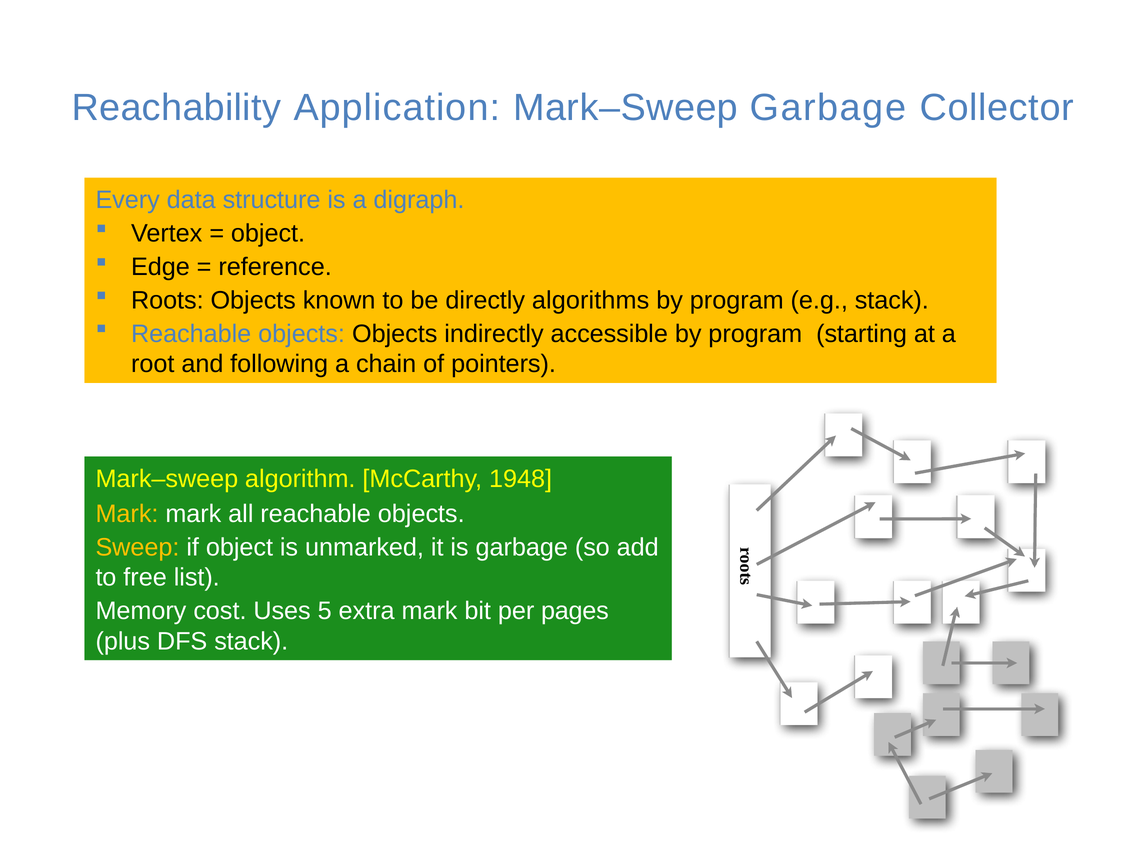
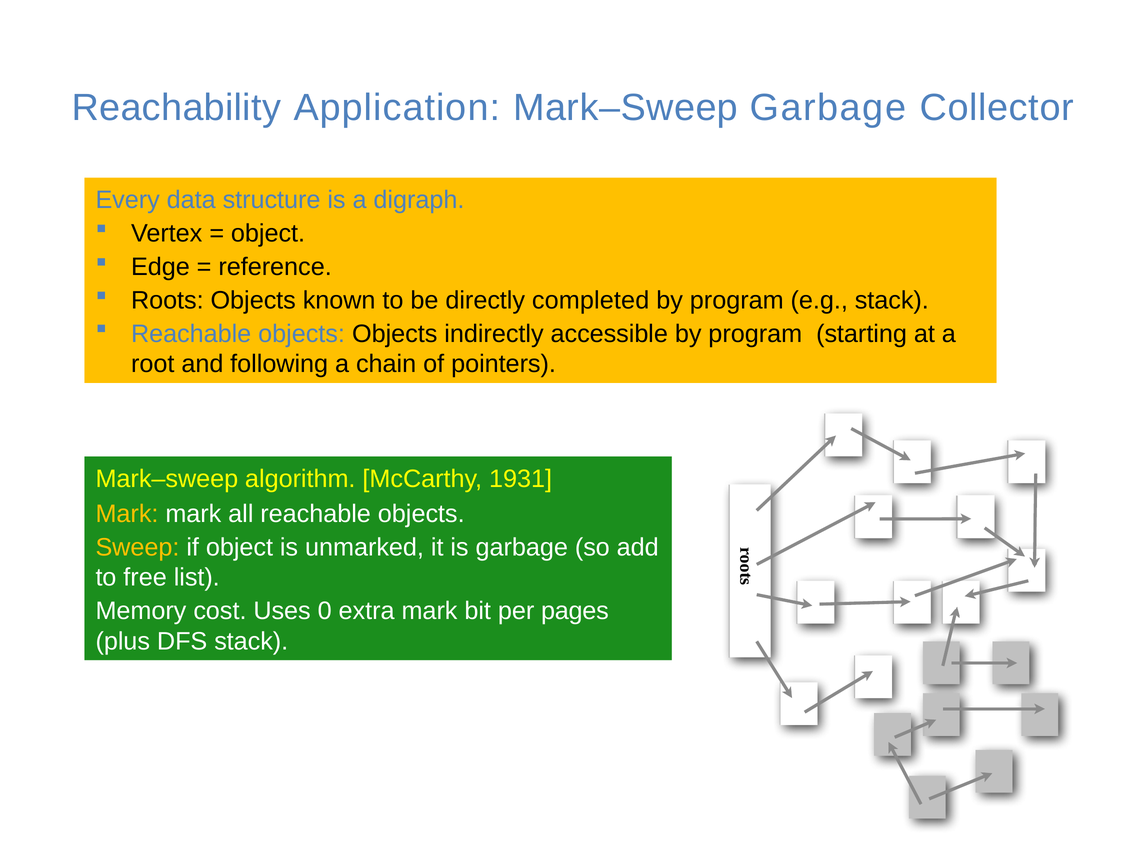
algorithms: algorithms -> completed (591, 300)
1948: 1948 -> 1931 (521, 479)
5: 5 -> 0 (325, 611)
